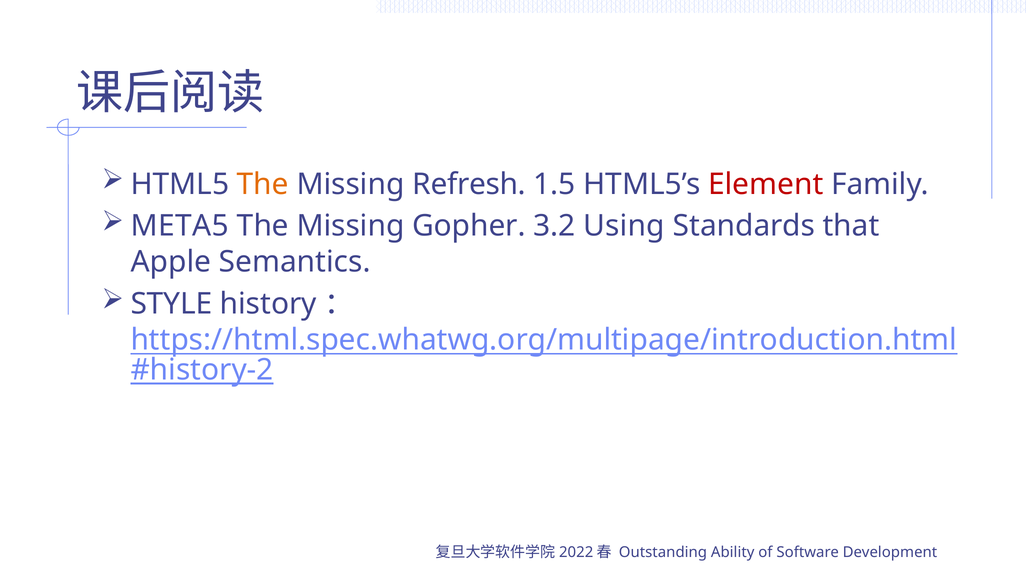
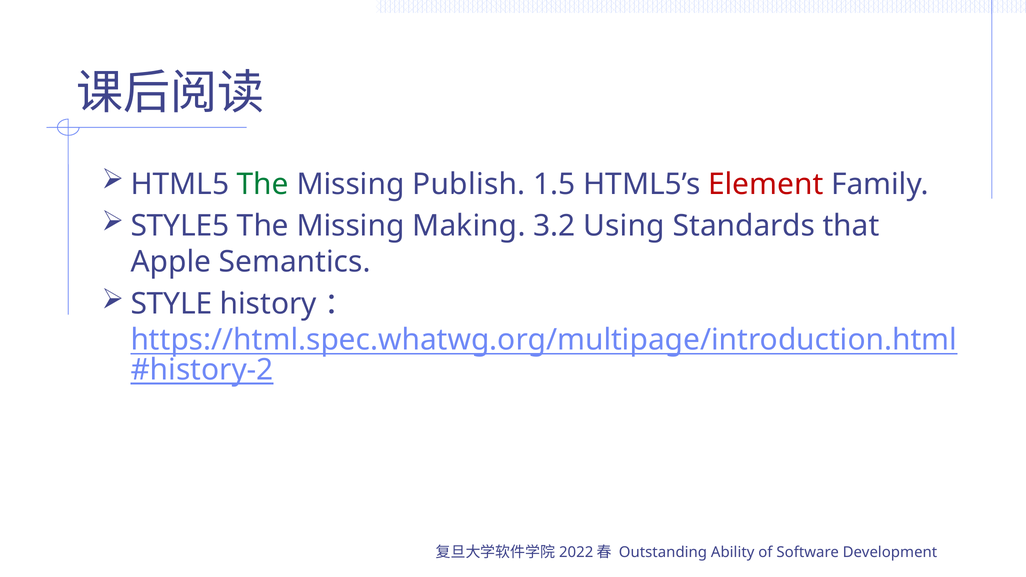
The colour: orange -> green (263, 184)
Refresh: Refresh -> Publish (469, 184)
META5: META5 -> STYLE5 (180, 226)
Gopher: Gopher -> Making (469, 226)
